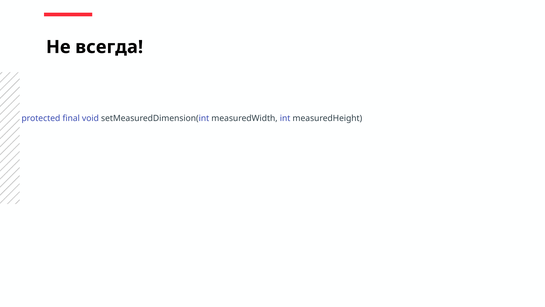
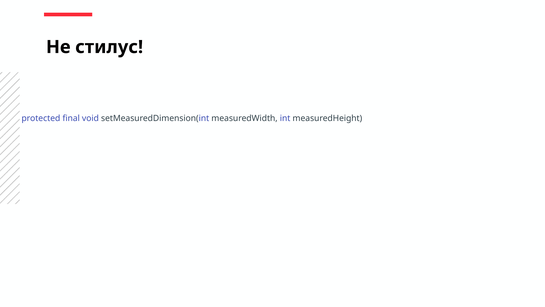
всегда: всегда -> стилус (109, 47)
